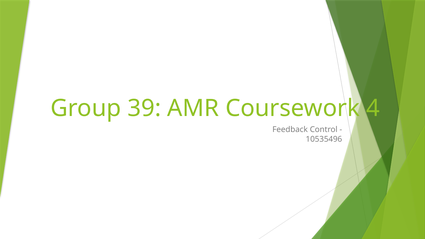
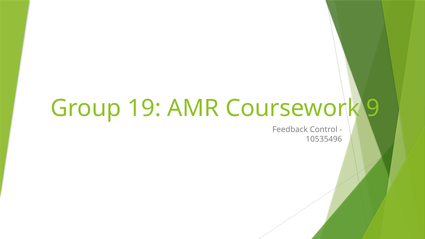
39: 39 -> 19 (144, 108)
4: 4 -> 9 (373, 108)
